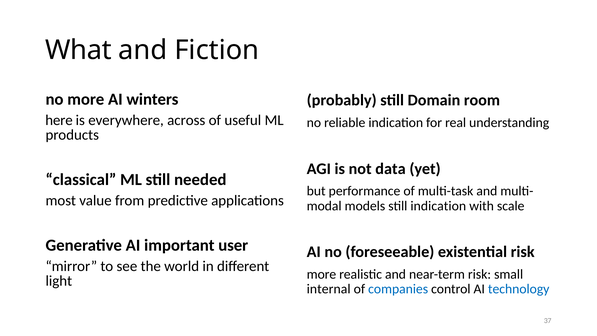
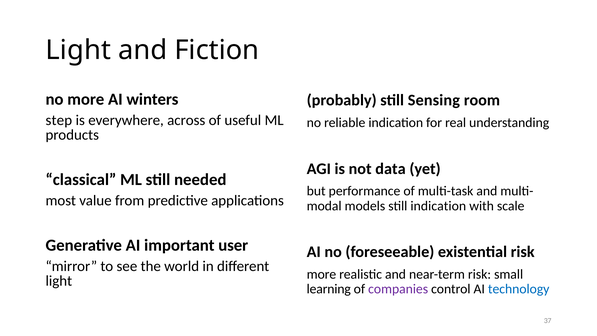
What: What -> Light (78, 50)
Domain: Domain -> Sensing (434, 100)
here: here -> step (59, 120)
internal: internal -> learning (329, 289)
companies colour: blue -> purple (398, 289)
